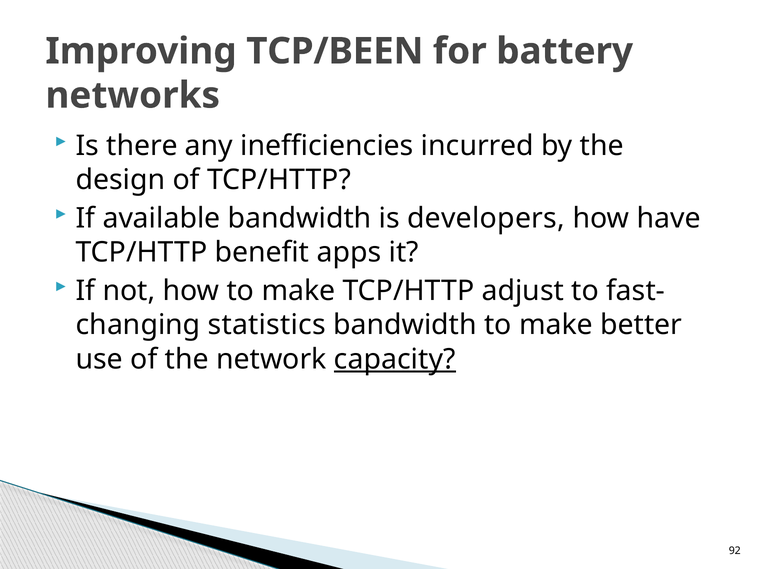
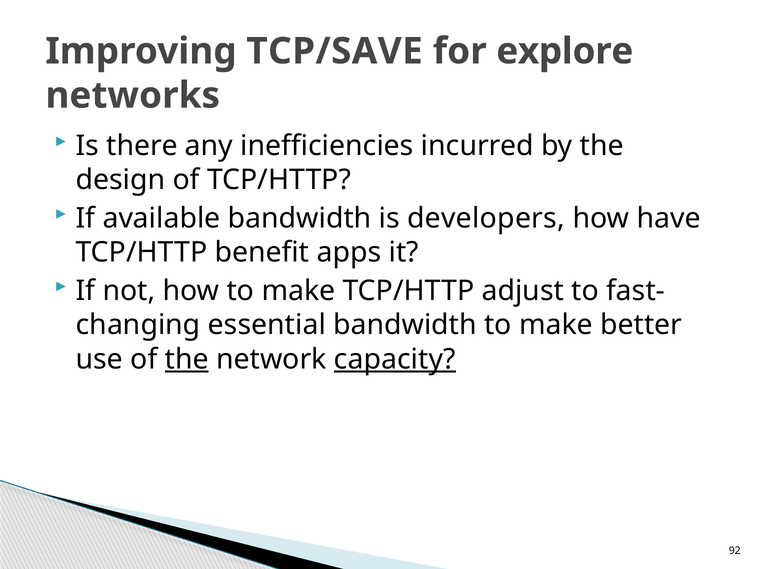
TCP/BEEN: TCP/BEEN -> TCP/SAVE (335, 51)
battery: battery -> explore (565, 51)
statistics: statistics -> essential (267, 325)
the underline: none -> present (187, 359)
